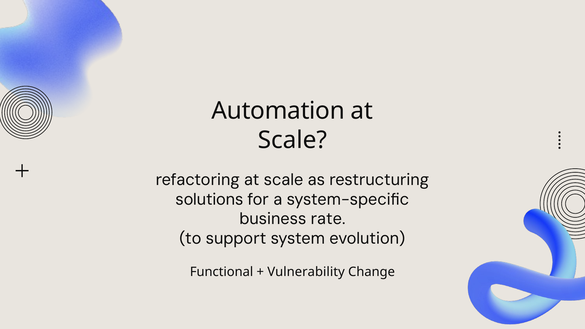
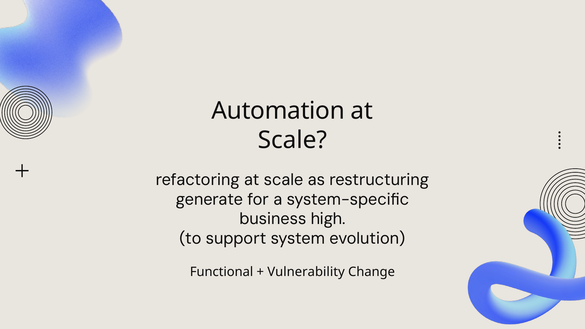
solutions: solutions -> generate (209, 199)
rate: rate -> high (328, 219)
